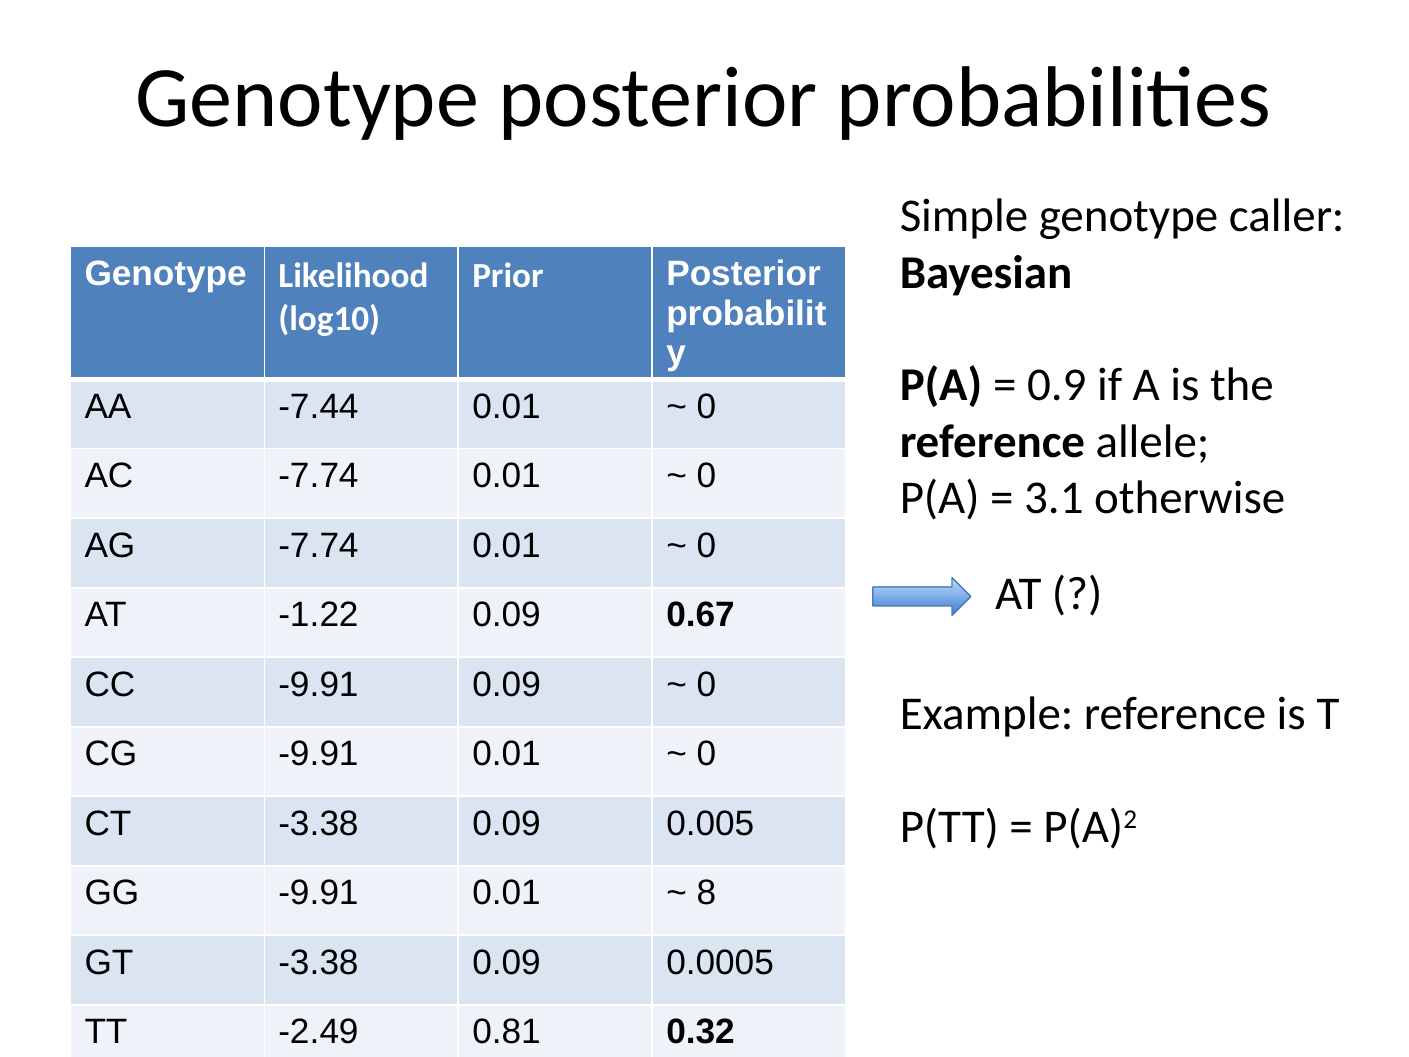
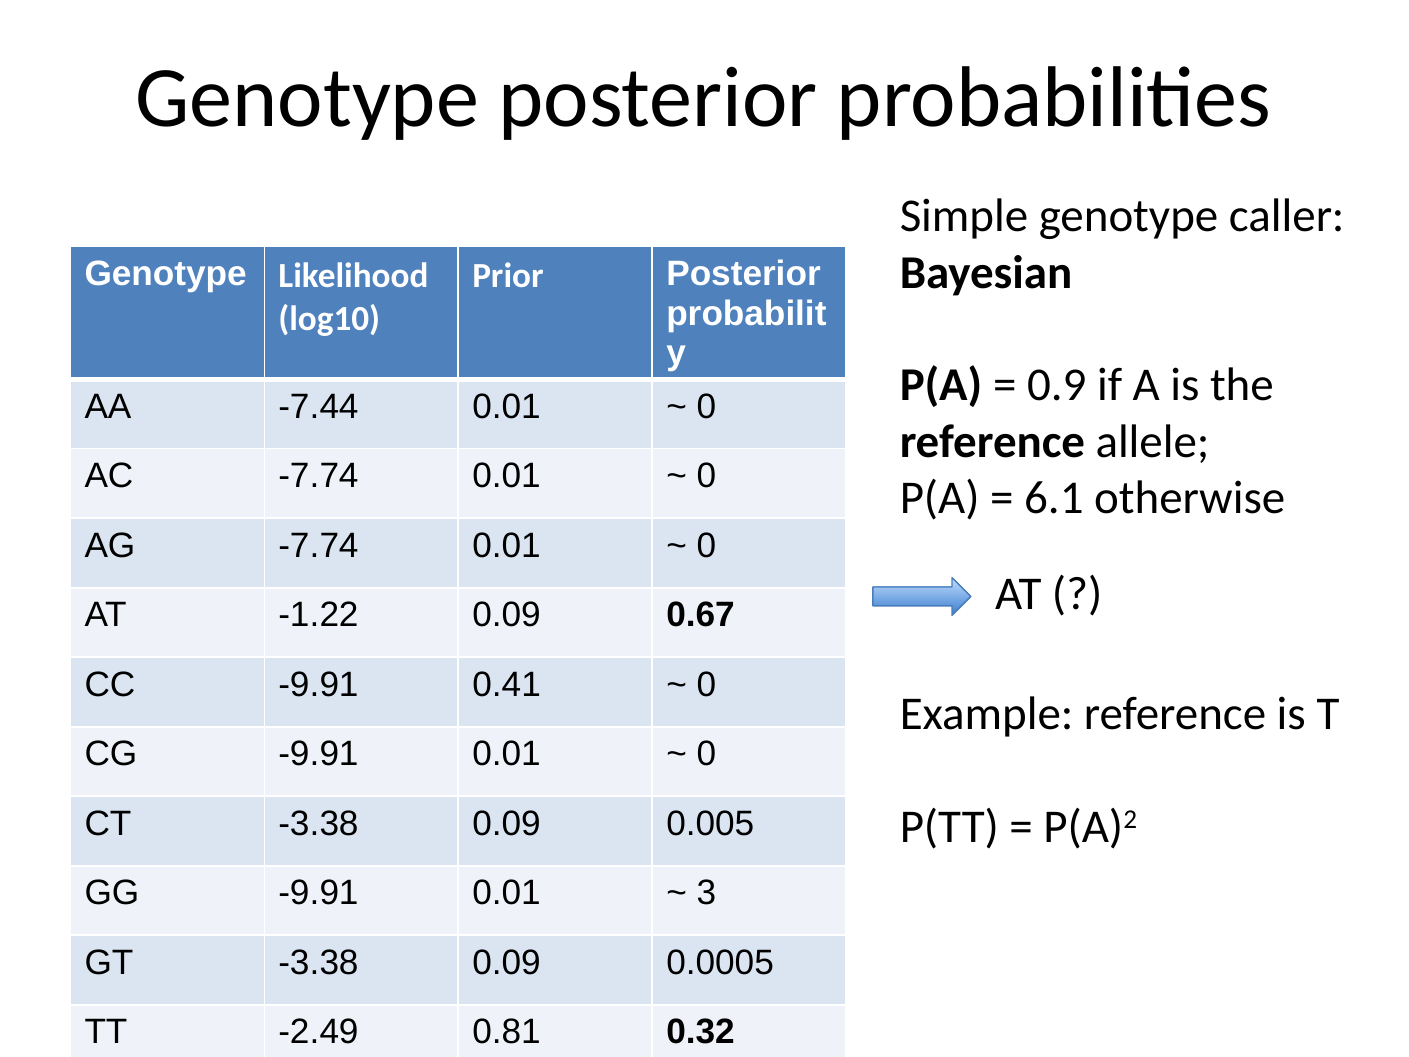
3.1: 3.1 -> 6.1 (1054, 498)
-9.91 0.09: 0.09 -> 0.41 (507, 684)
8: 8 -> 3 (706, 893)
